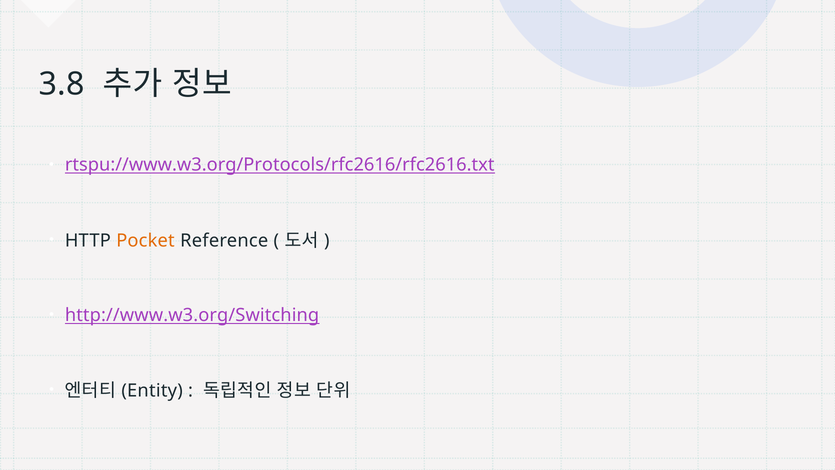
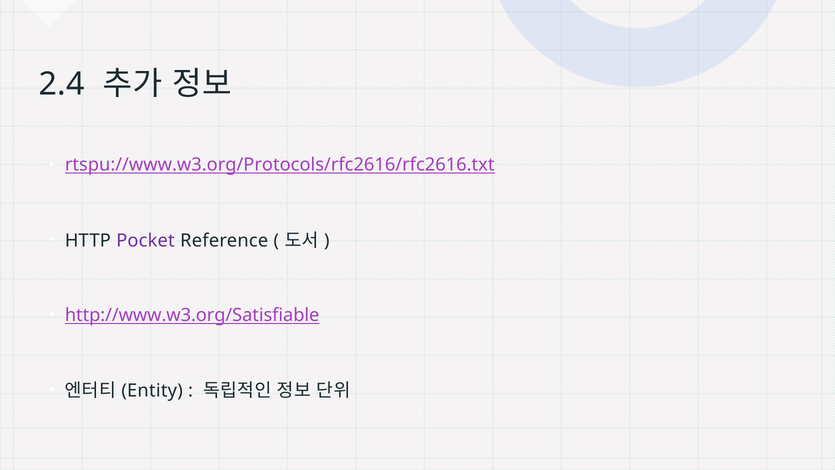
3.8: 3.8 -> 2.4 (62, 84)
Pocket colour: orange -> purple (145, 241)
http://www.w3.org/Switching: http://www.w3.org/Switching -> http://www.w3.org/Satisfiable (192, 315)
